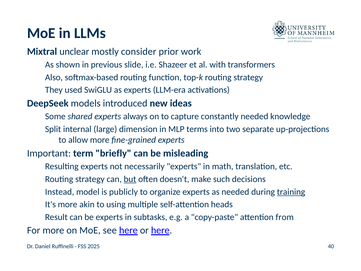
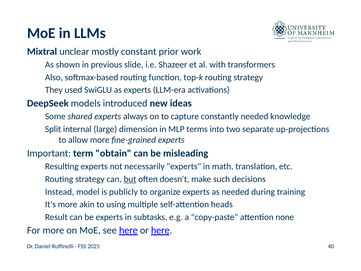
consider: consider -> constant (139, 51)
briefly: briefly -> obtain (113, 153)
training underline: present -> none (291, 192)
from: from -> none (285, 217)
